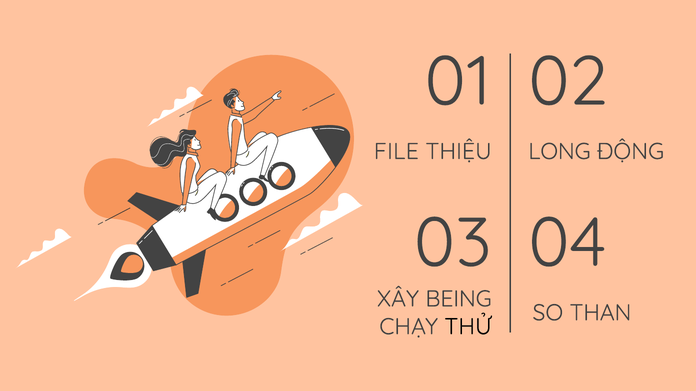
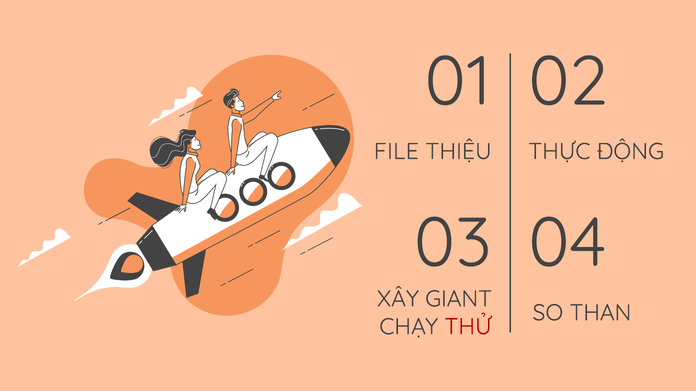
LONG: LONG -> THỰC (559, 152)
BEING: BEING -> GIANT (459, 299)
THỬ colour: black -> red (468, 327)
